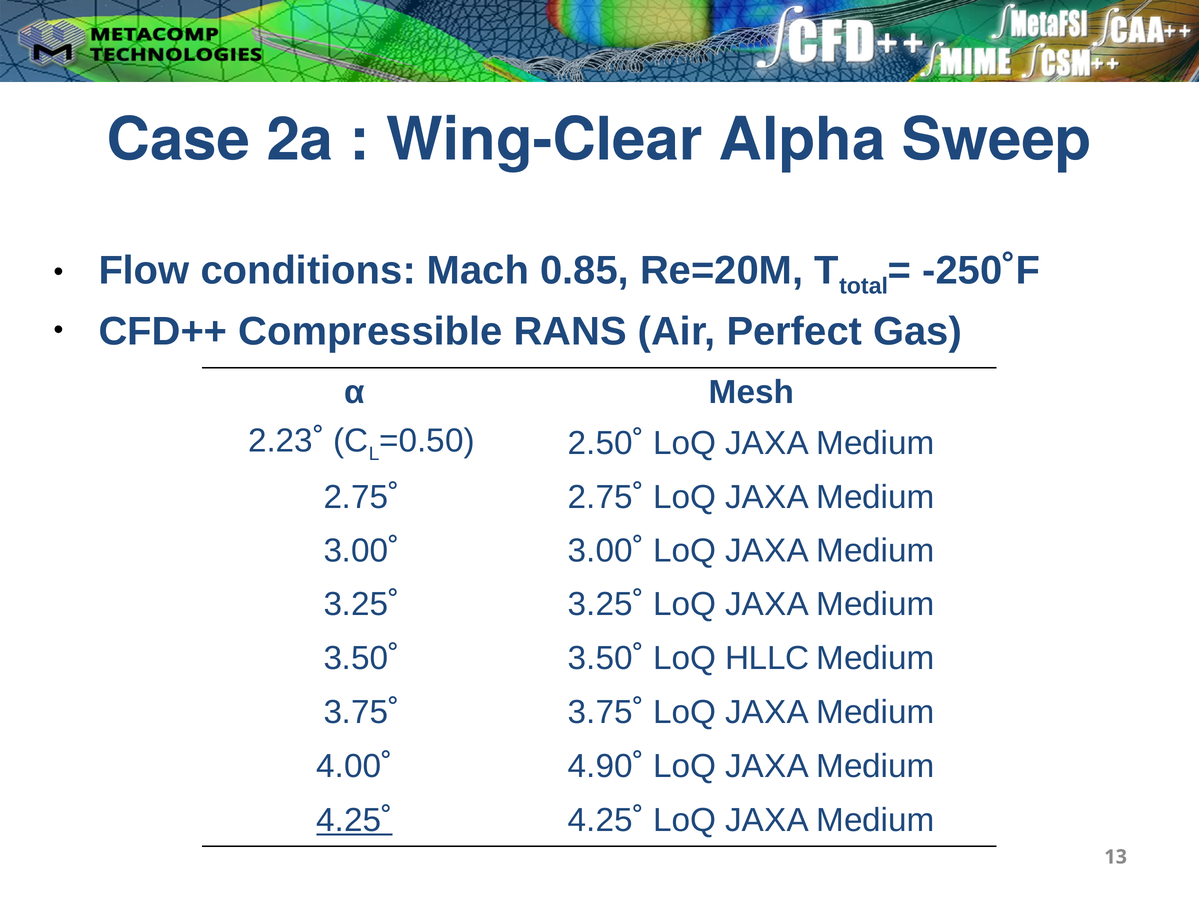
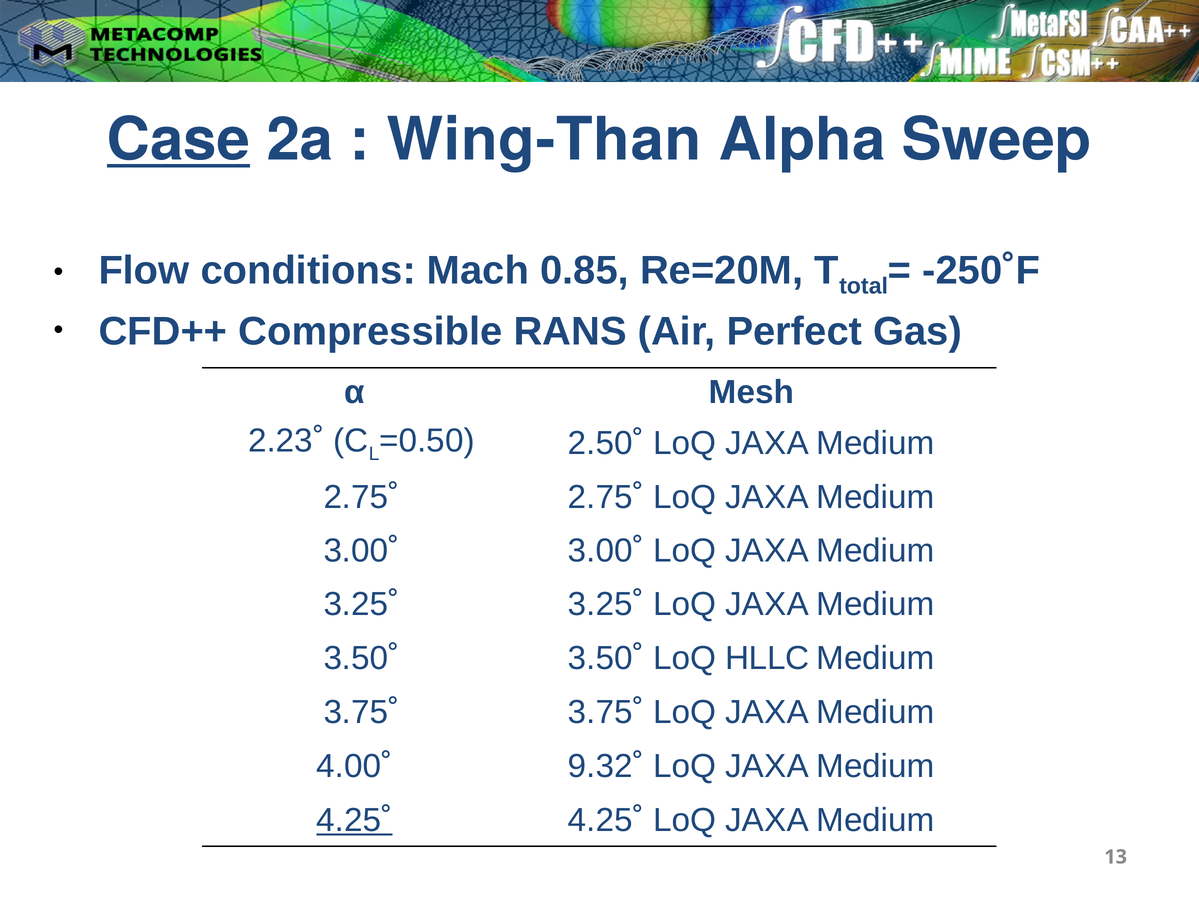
Case underline: none -> present (178, 140)
Wing-Clear: Wing-Clear -> Wing-Than (544, 140)
4.90˚: 4.90˚ -> 9.32˚ (606, 766)
